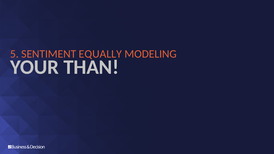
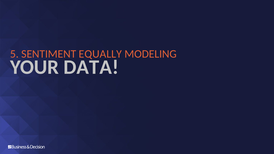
THAN: THAN -> DATA (91, 67)
